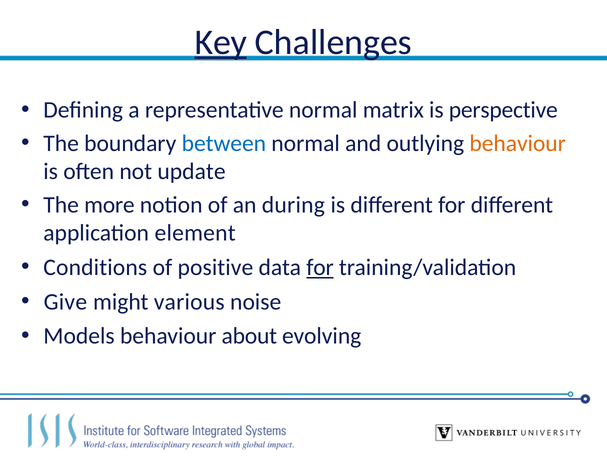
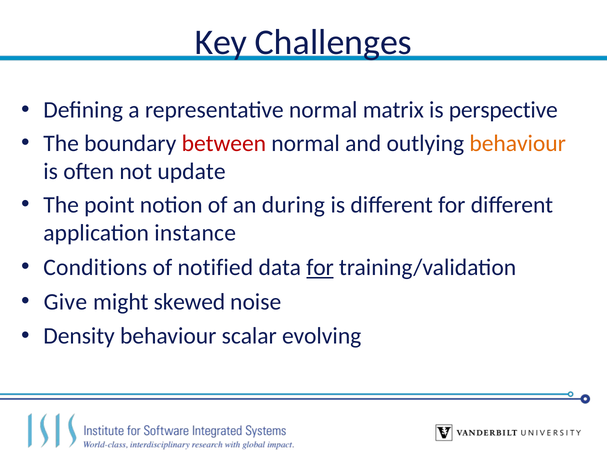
Key underline: present -> none (221, 42)
between colour: blue -> red (224, 143)
more: more -> point (109, 204)
element: element -> instance (195, 233)
positive: positive -> notified (215, 267)
various: various -> skewed (189, 301)
Models: Models -> Density (79, 335)
about: about -> scalar (249, 335)
